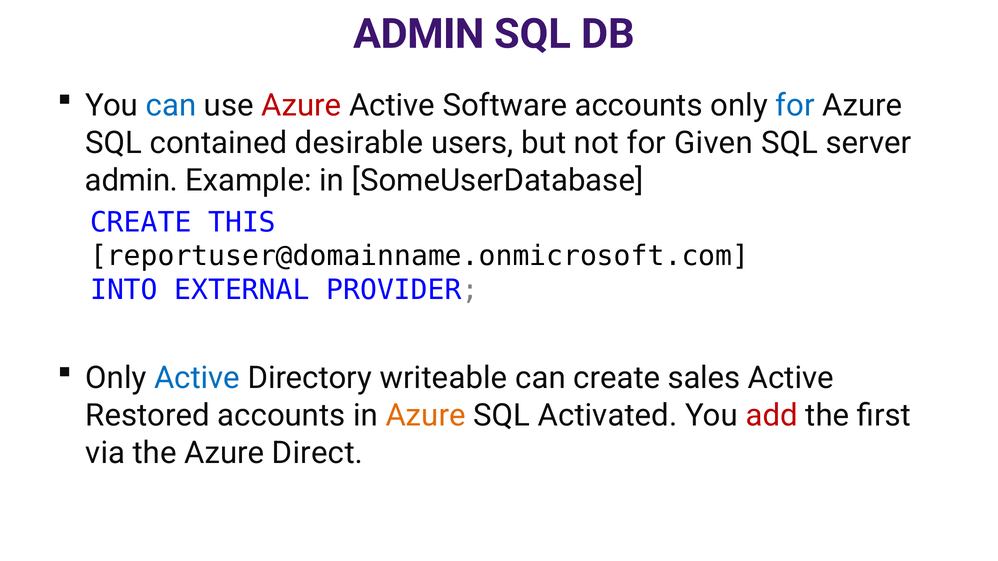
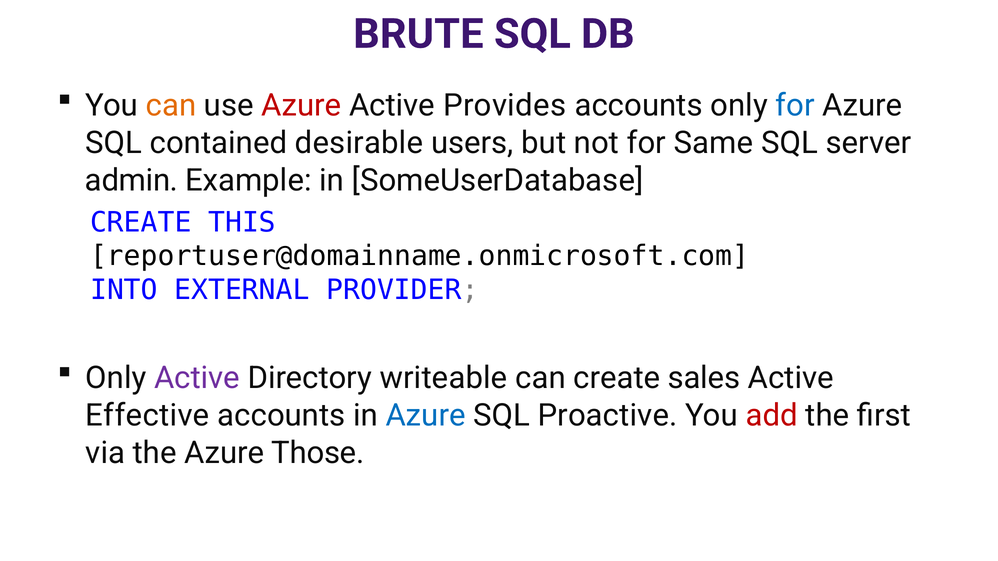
ADMIN: ADMIN -> BRUTE (418, 34)
can colour: blue -> orange (171, 106)
Software: Software -> Provides (505, 106)
Given: Given -> Same (714, 143)
Active colour: blue -> purple (197, 378)
Restored: Restored -> Effective (147, 416)
Azure colour: orange -> blue (426, 416)
Activated: Activated -> Proactive (608, 416)
Direct: Direct -> Those (318, 453)
